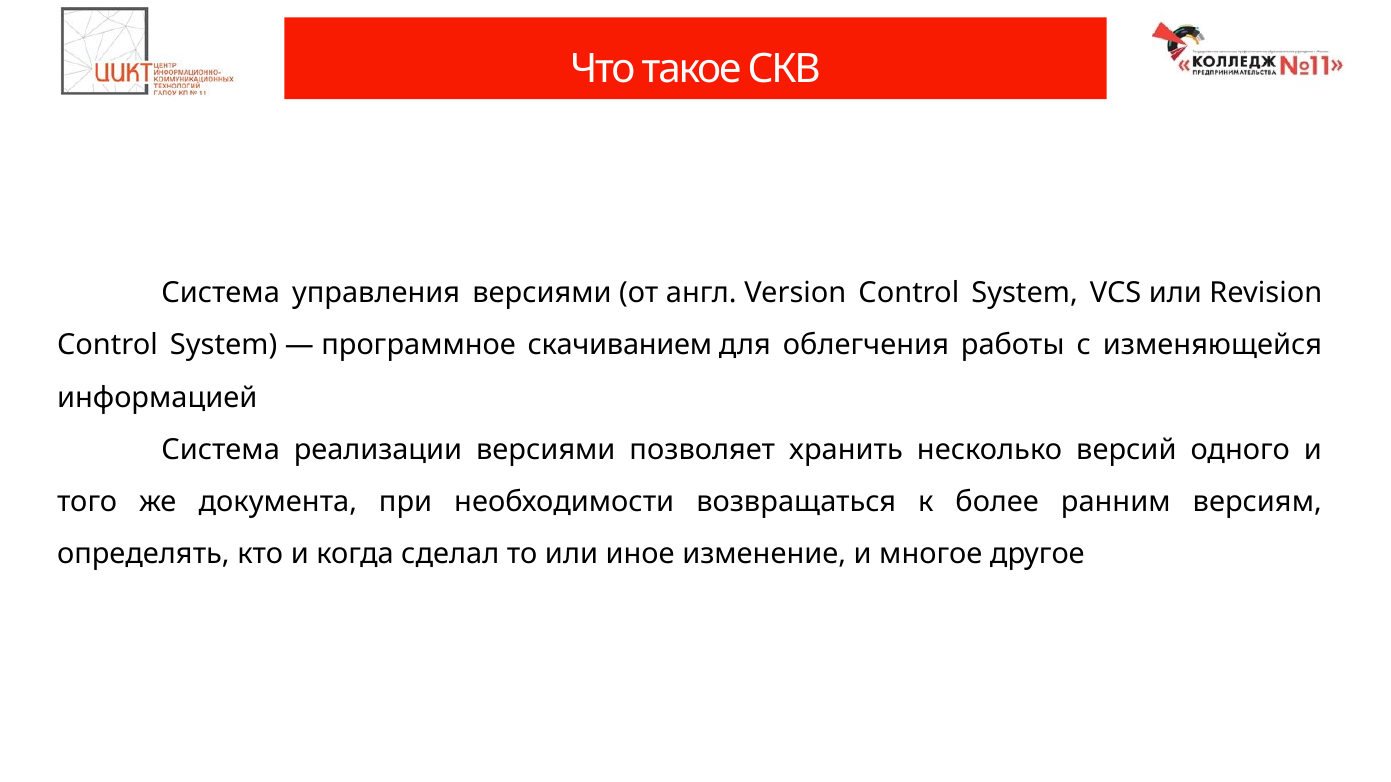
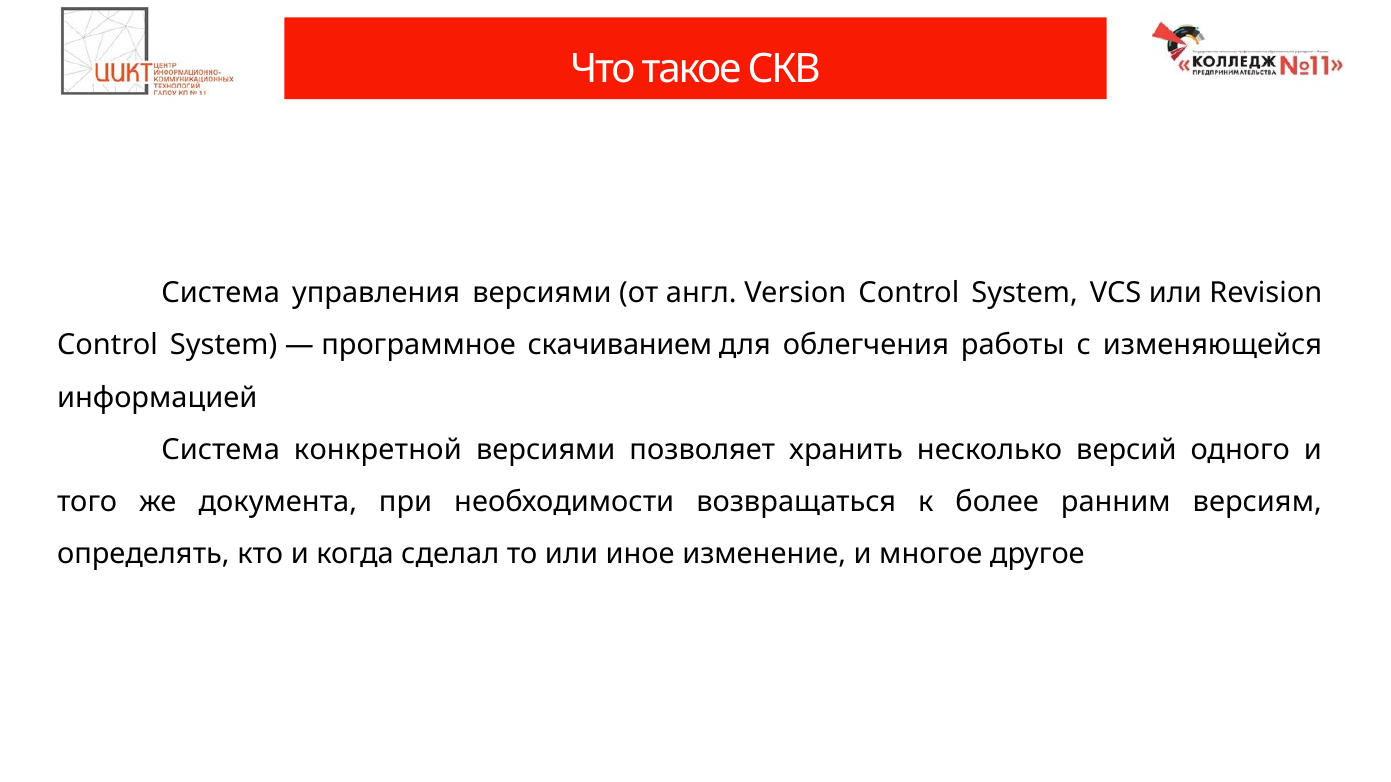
реализации: реализации -> конкретной (378, 450)
